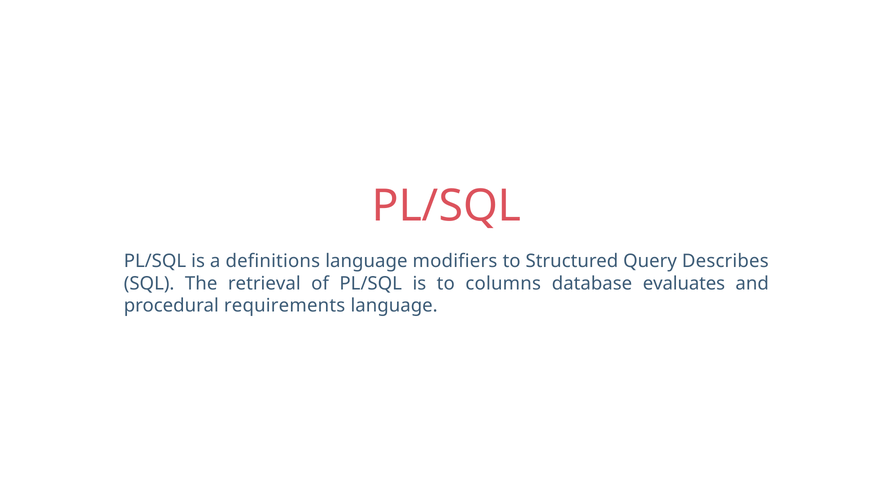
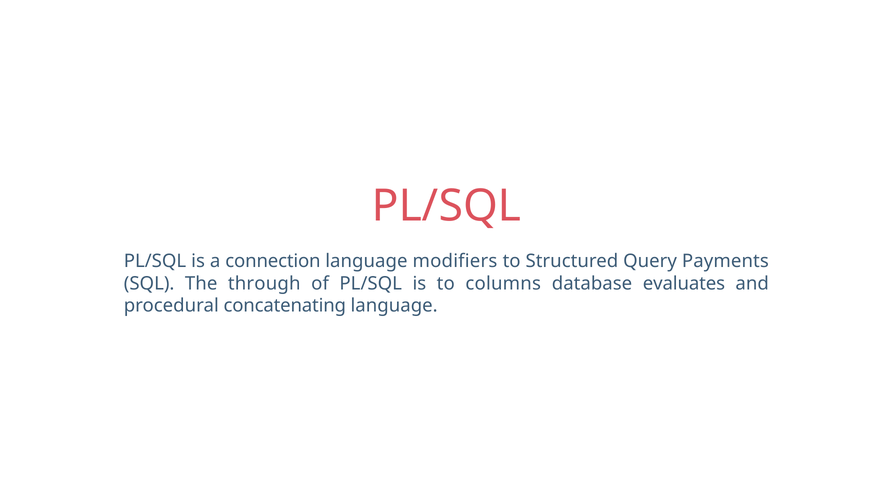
definitions: definitions -> connection (273, 261)
Describes: Describes -> Payments (725, 261)
retrieval: retrieval -> through (264, 284)
requirements: requirements -> concatenating (285, 306)
